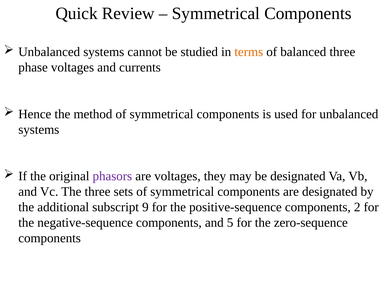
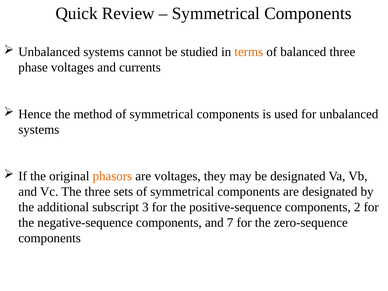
phasors colour: purple -> orange (112, 176)
9: 9 -> 3 (145, 207)
5: 5 -> 7 (230, 223)
